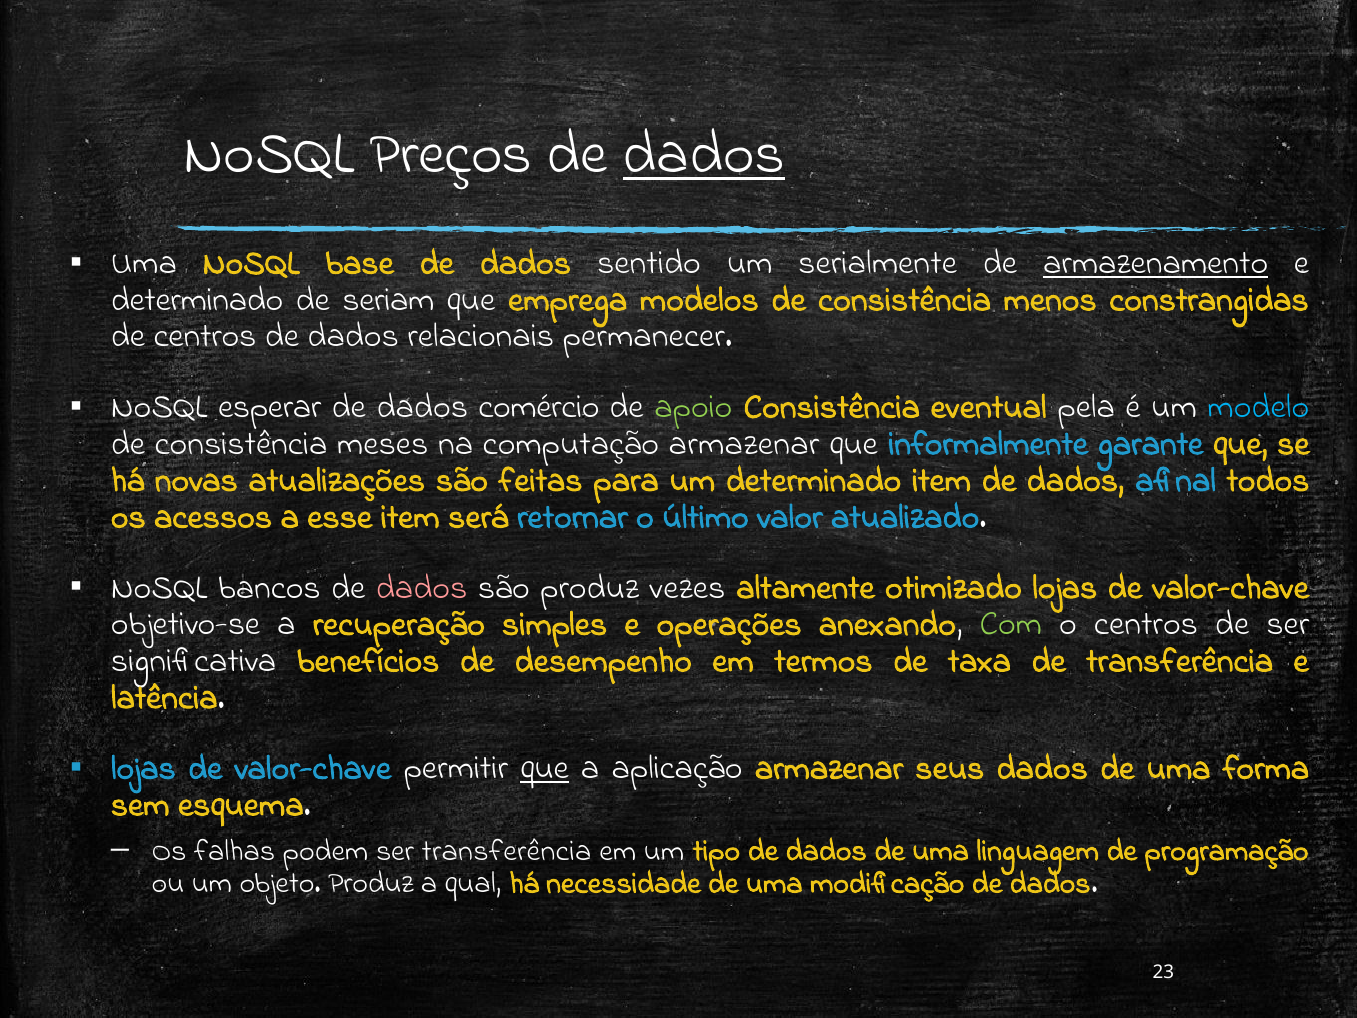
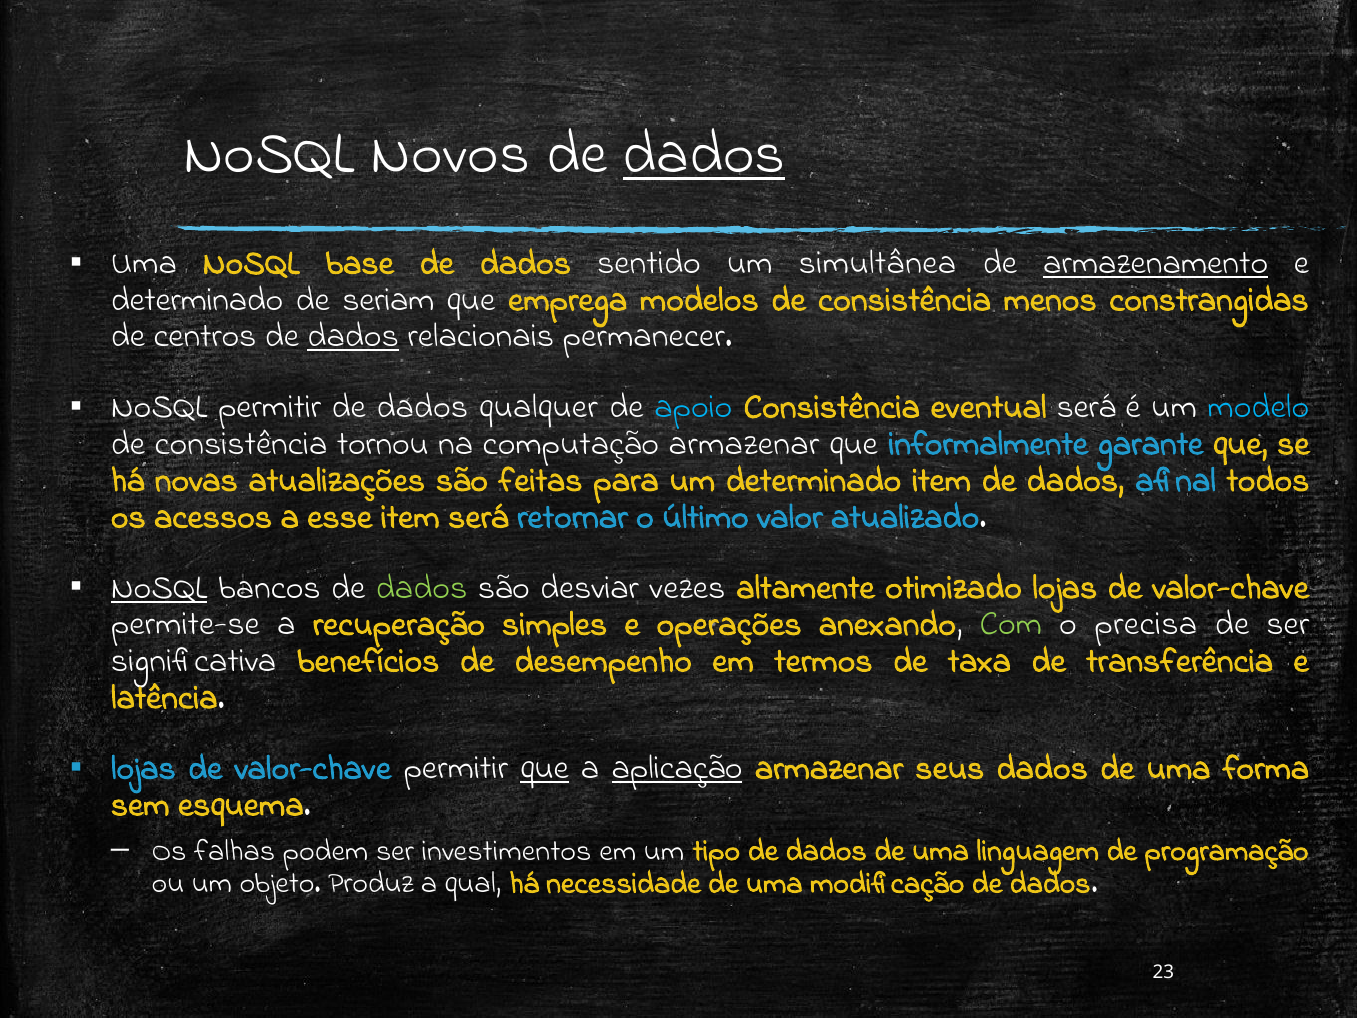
Preços: Preços -> Novos (451, 152)
serialmente: serialmente -> simultânea (877, 262)
dados underline: none -> present (353, 336)
NoSQL esperar: esperar -> permitir (270, 406)
comércio: comércio -> qualquer (539, 406)
apoio colour: light green -> light blue (693, 406)
eventual pela: pela -> será (1086, 406)
meses: meses -> tornou (383, 443)
NoSQL underline: none -> present (159, 587)
dados colour: pink -> light green (422, 587)
são produz: produz -> desviar (590, 587)
objetivo-se: objetivo-se -> permite-se (185, 623)
o centros: centros -> precisa (1146, 623)
aplicação underline: none -> present (677, 767)
ser transferência: transferência -> investimentos (507, 850)
